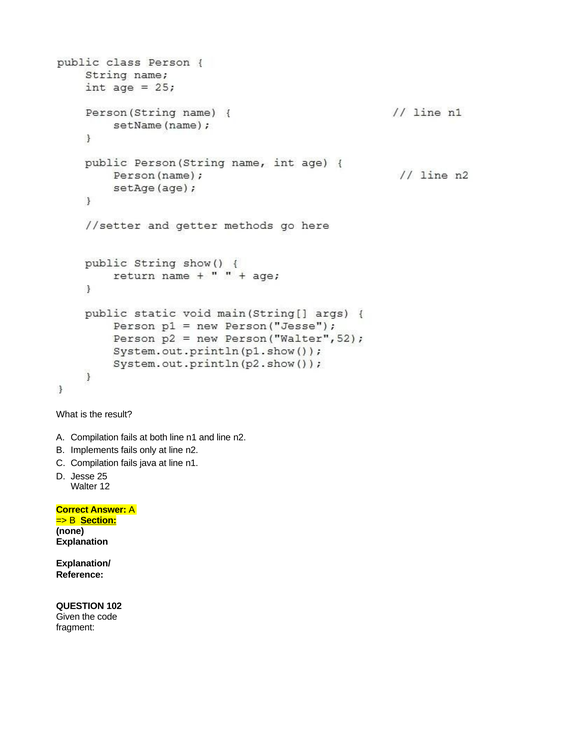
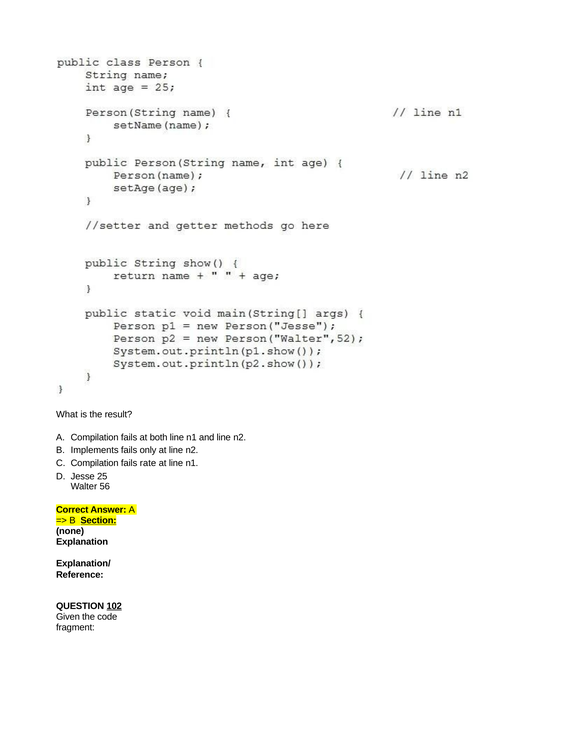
java: java -> rate (148, 463)
12: 12 -> 56 (105, 487)
102 underline: none -> present (114, 606)
